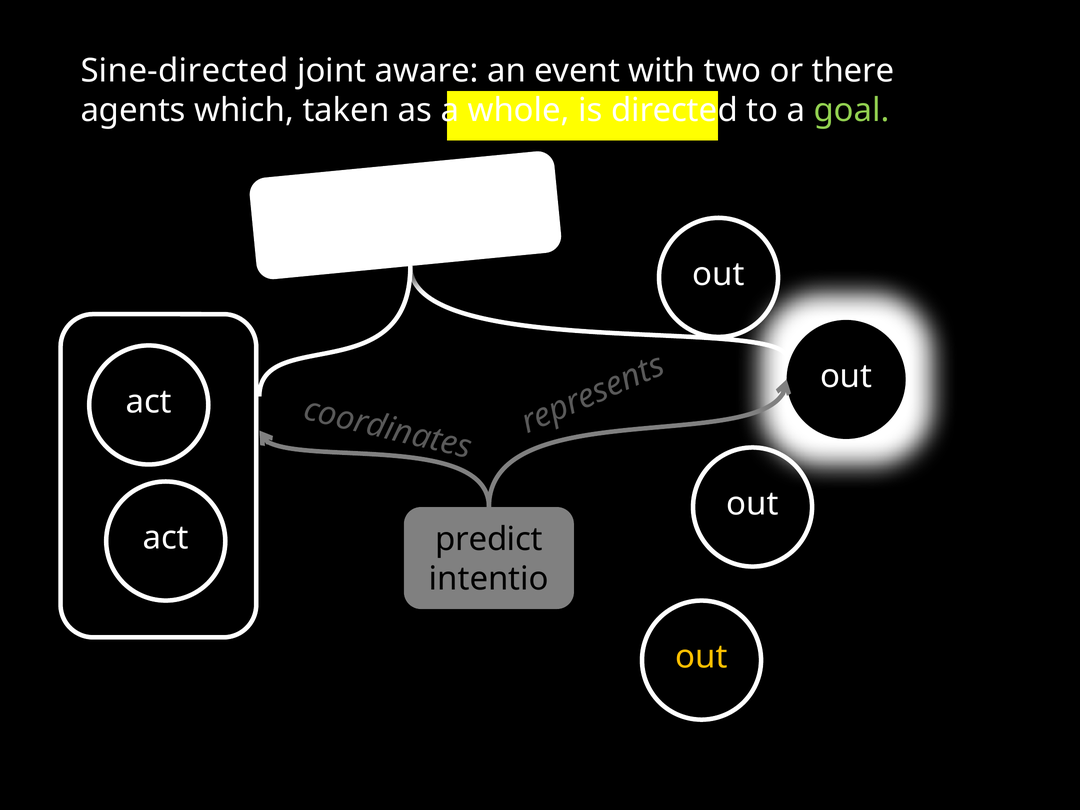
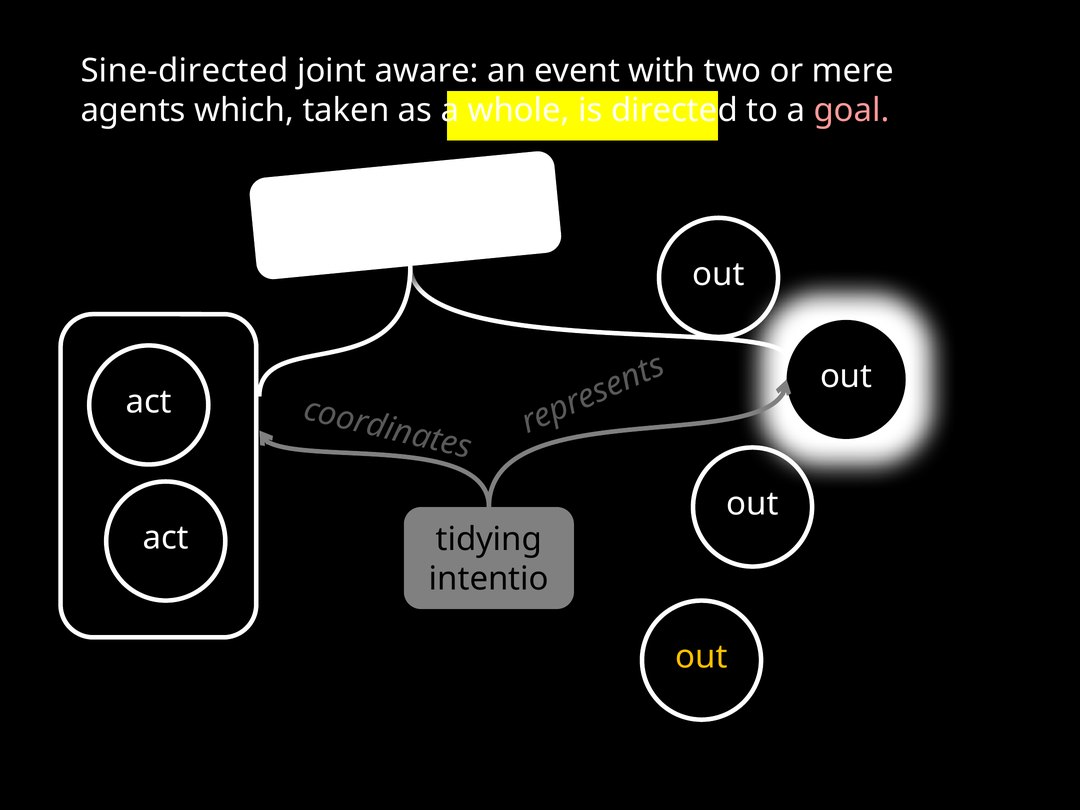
there: there -> mere (853, 71)
goal colour: light green -> pink (852, 111)
predict: predict -> tidying (489, 539)
